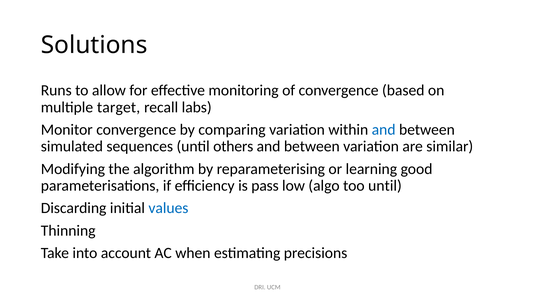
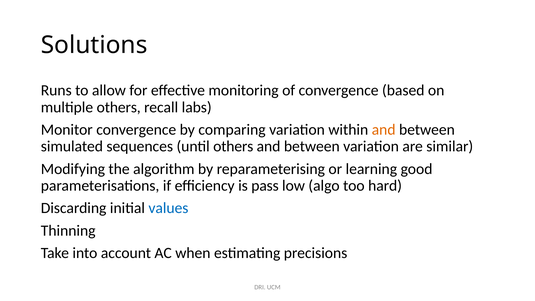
multiple target: target -> others (119, 107)
and colour: blue -> orange (384, 130)
too until: until -> hard (385, 186)
